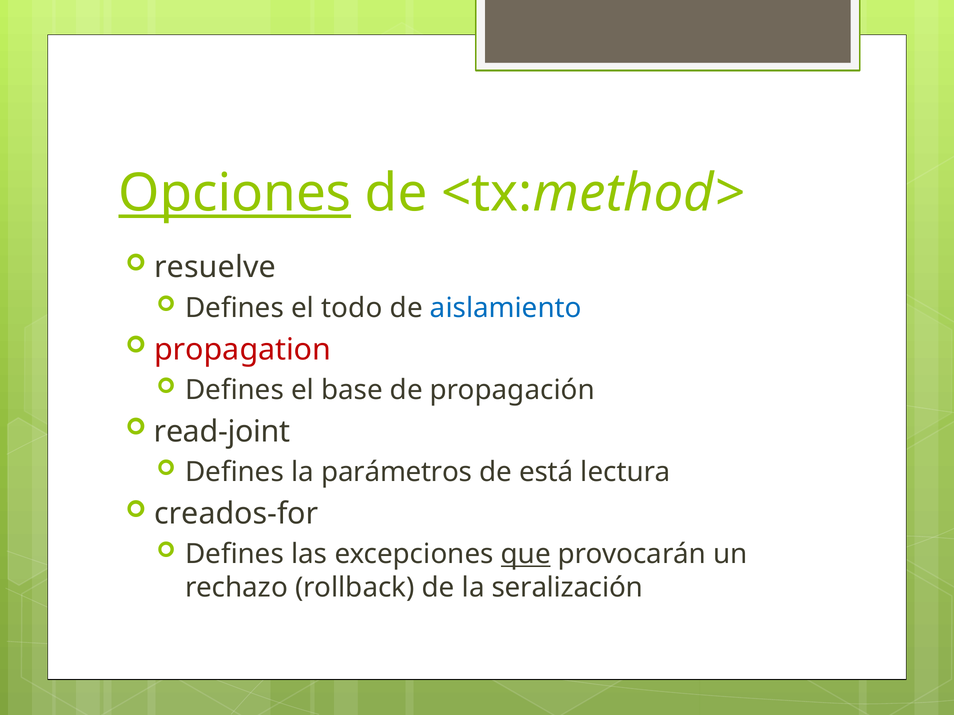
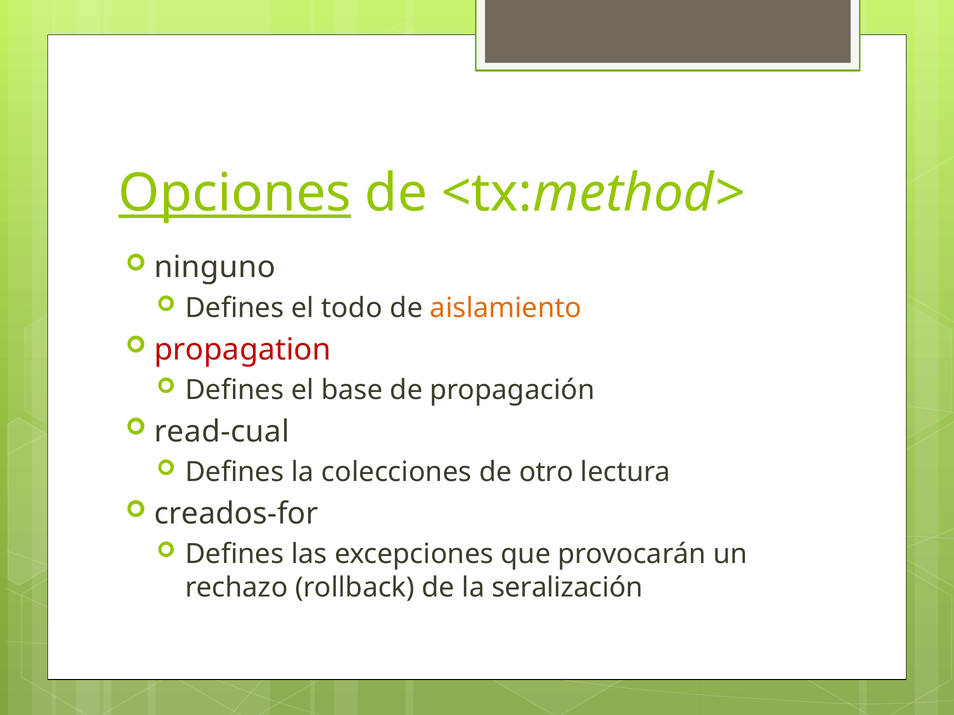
resuelve: resuelve -> ninguno (215, 268)
aislamiento colour: blue -> orange (506, 308)
read-joint: read-joint -> read-cual (222, 432)
parámetros: parámetros -> colecciones (397, 472)
está: está -> otro (546, 472)
que underline: present -> none (526, 555)
